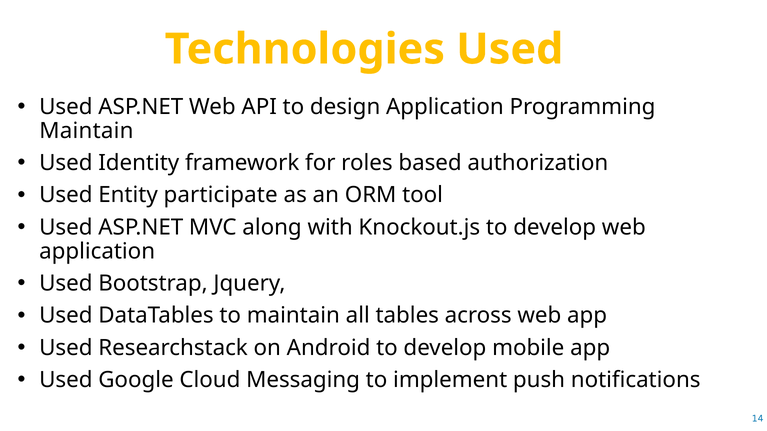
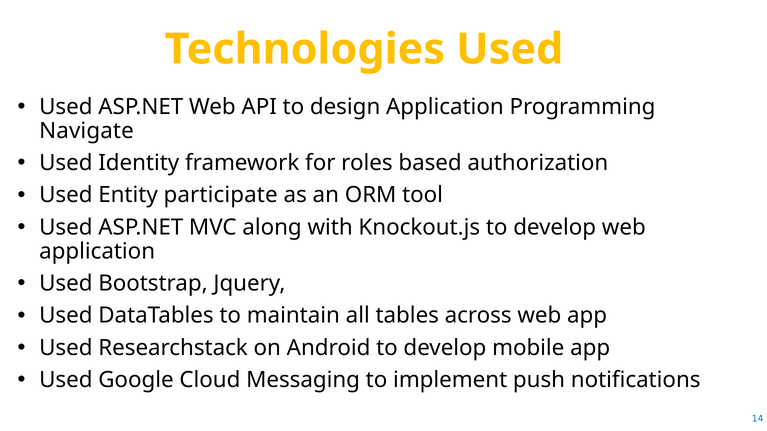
Maintain: Maintain -> Navigate (86, 131)
